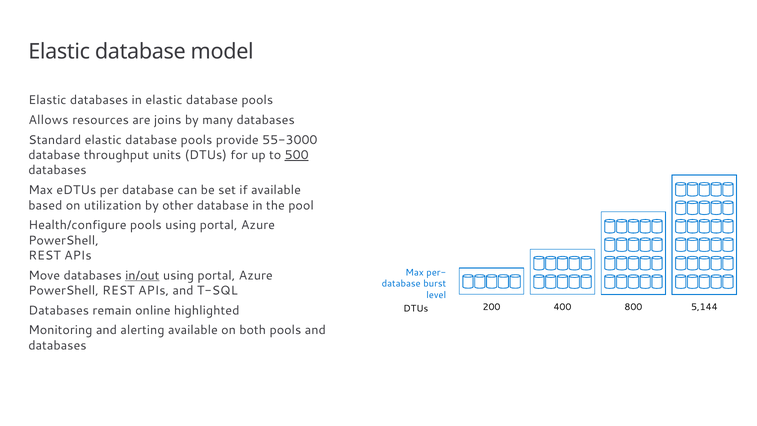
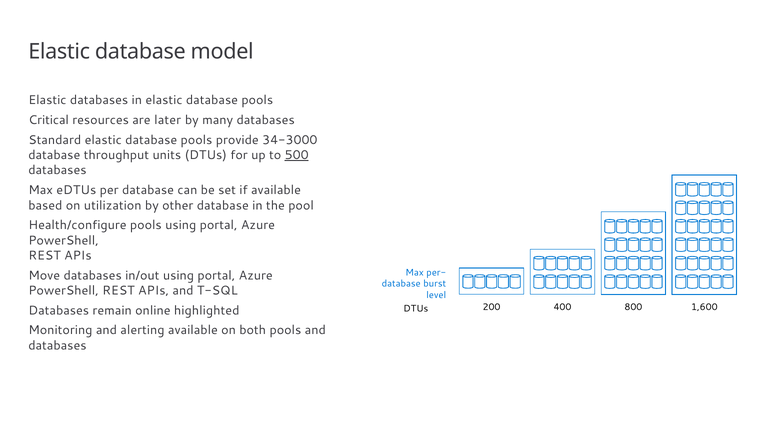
Allows: Allows -> Critical (49, 120)
joins: joins -> later (168, 120)
55-3000: 55-3000 -> 34-3000 (290, 140)
in/out underline: present -> none (142, 275)
5,144: 5,144 -> 1,600 (704, 307)
